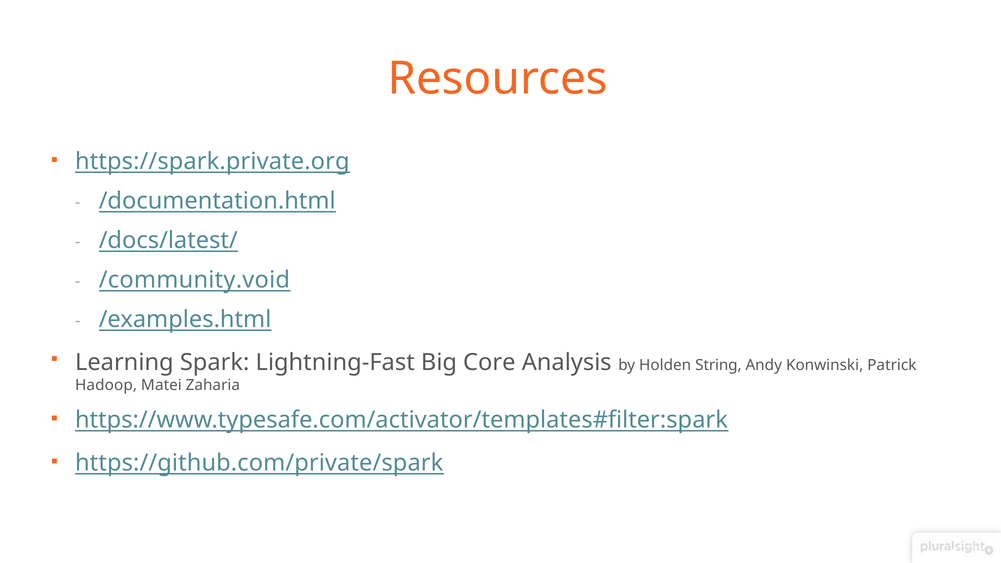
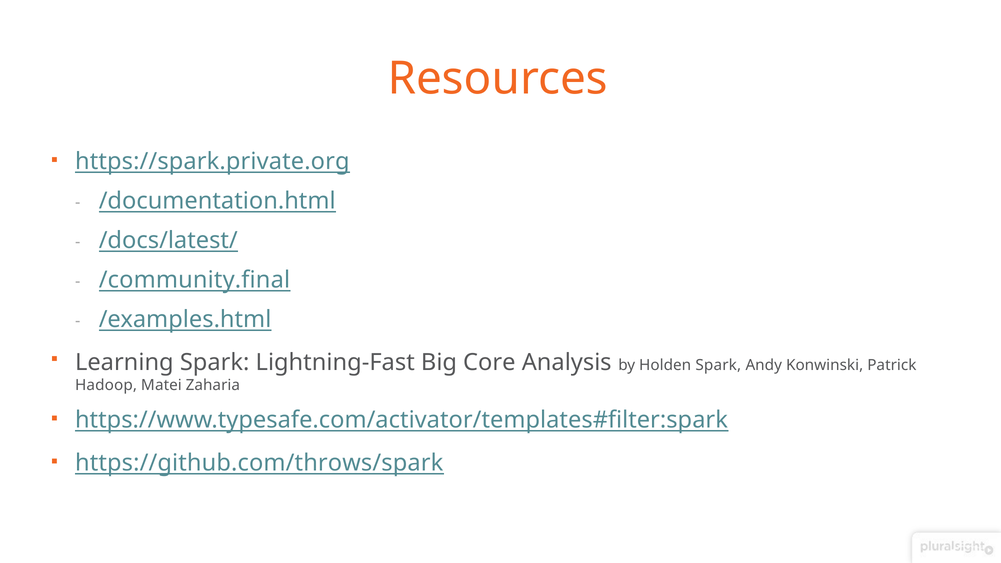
/community.void: /community.void -> /community.final (194, 280)
Holden String: String -> Spark (718, 365)
https://github.com/private/spark: https://github.com/private/spark -> https://github.com/throws/spark (259, 463)
